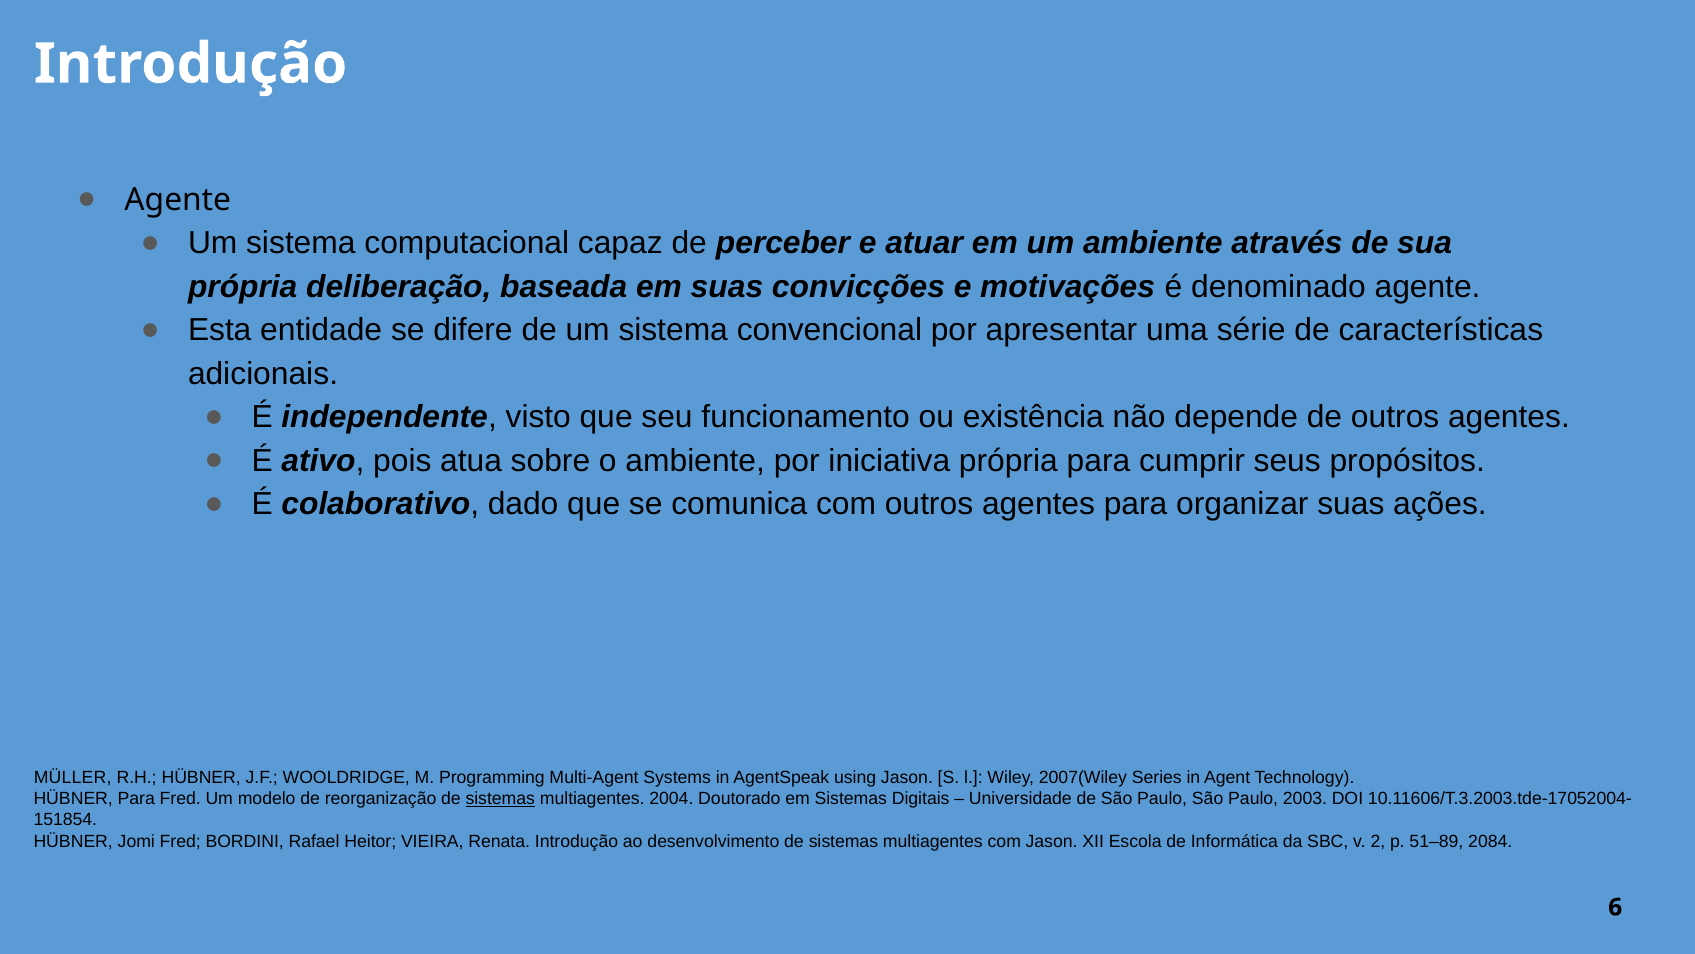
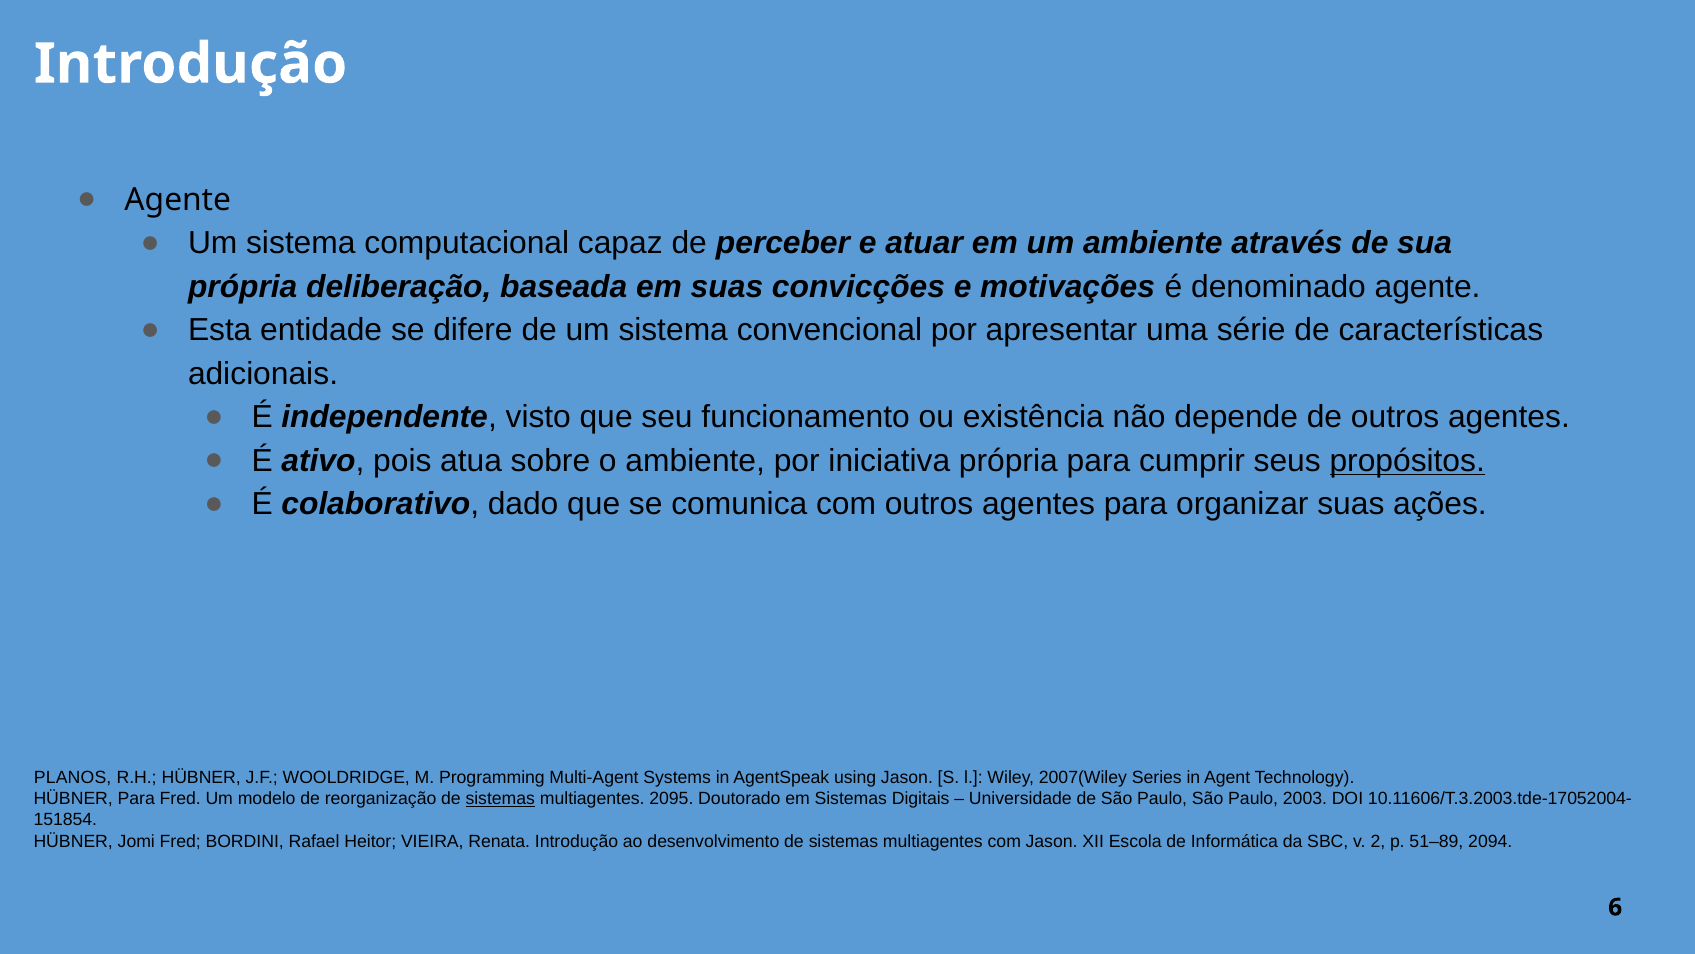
propósitos underline: none -> present (1407, 461)
MÜLLER: MÜLLER -> PLANOS (73, 777)
2004: 2004 -> 2095 (671, 798)
2084: 2084 -> 2094 (1490, 841)
